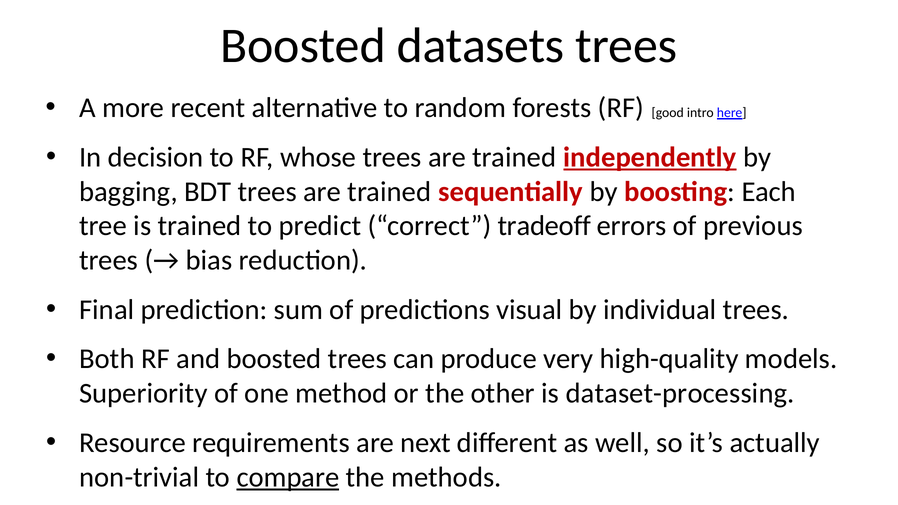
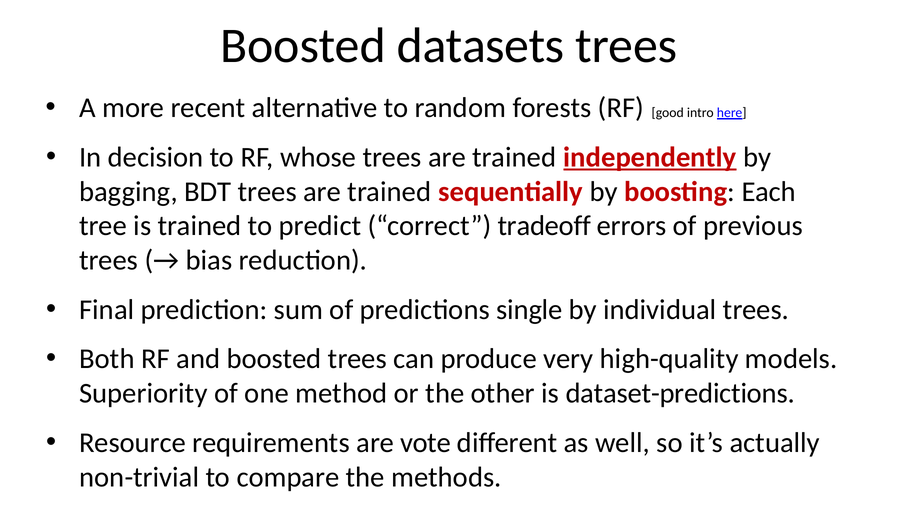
visual: visual -> single (529, 310)
dataset-processing: dataset-processing -> dataset-predictions (680, 394)
next: next -> vote (426, 443)
compare underline: present -> none (288, 477)
